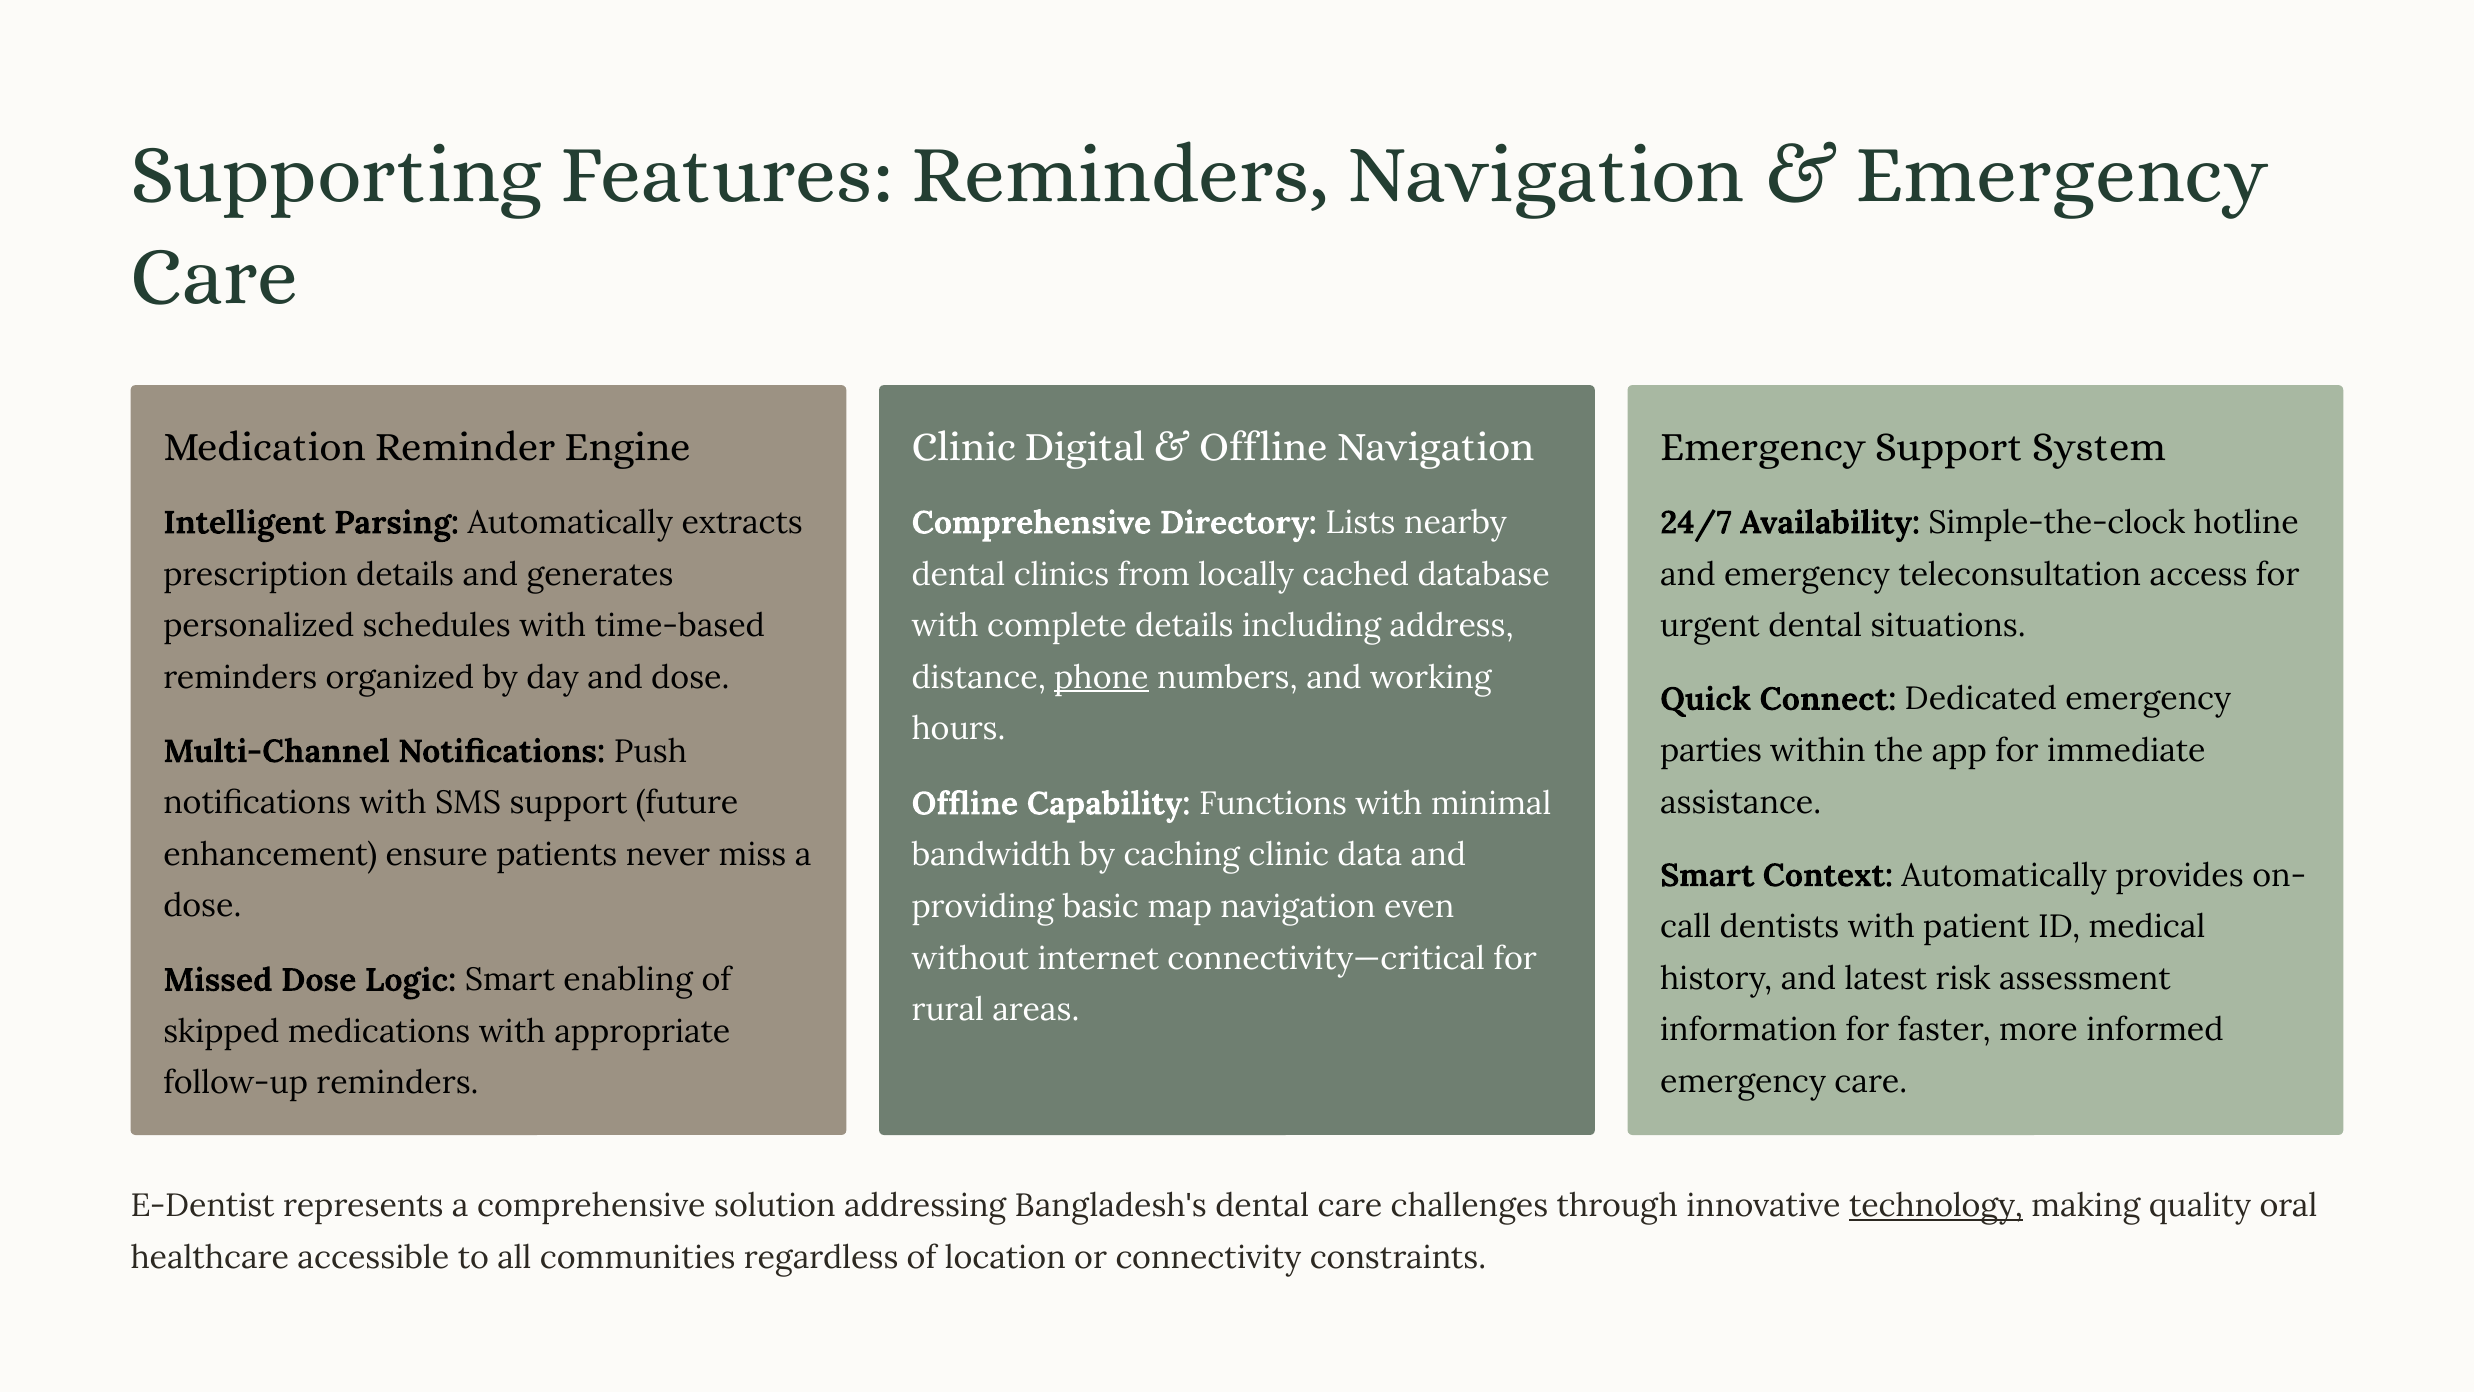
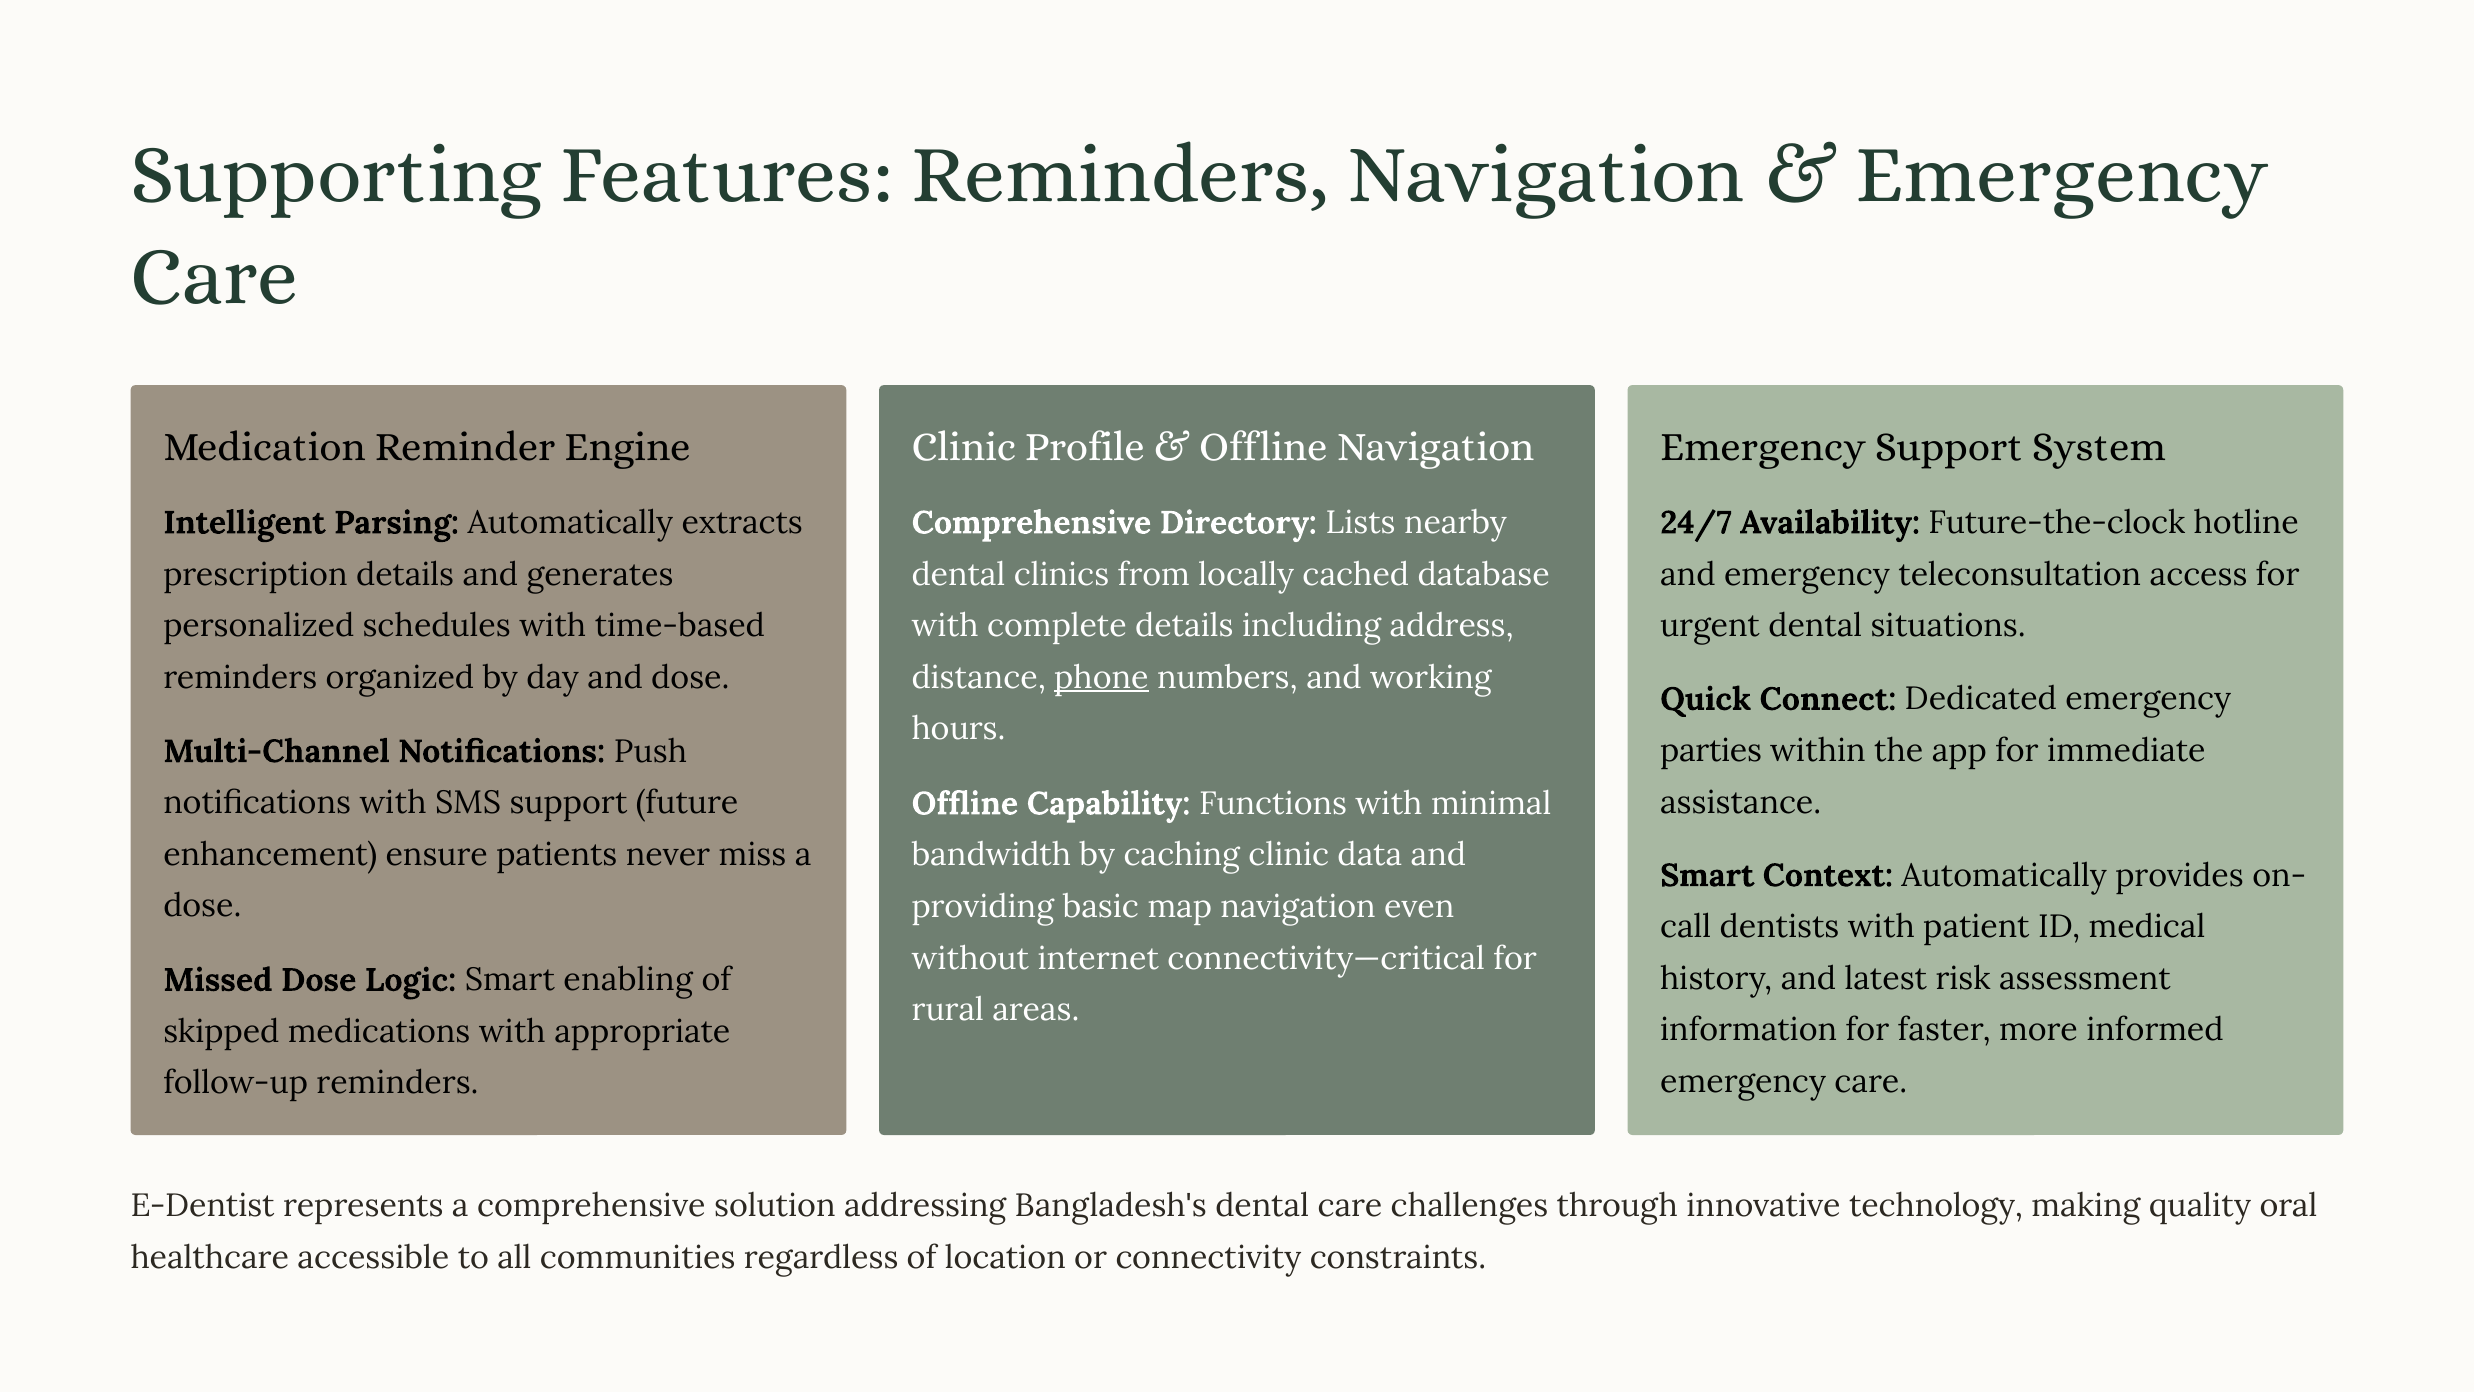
Digital: Digital -> Profile (1085, 446)
Simple-the-clock: Simple-the-clock -> Future-the-clock (2057, 523)
technology underline: present -> none (1936, 1206)
